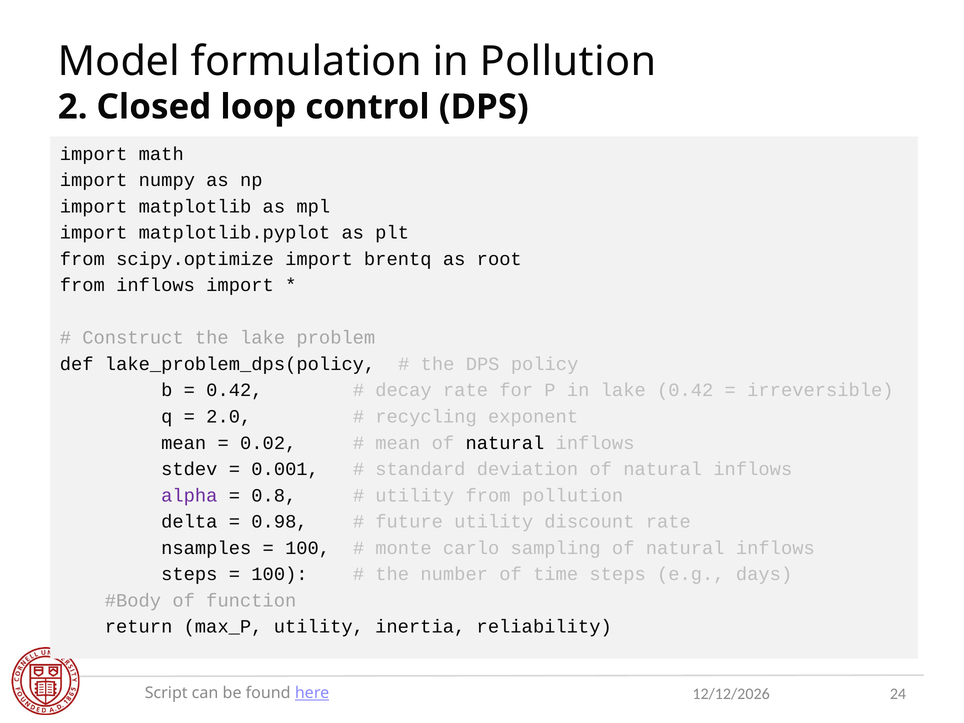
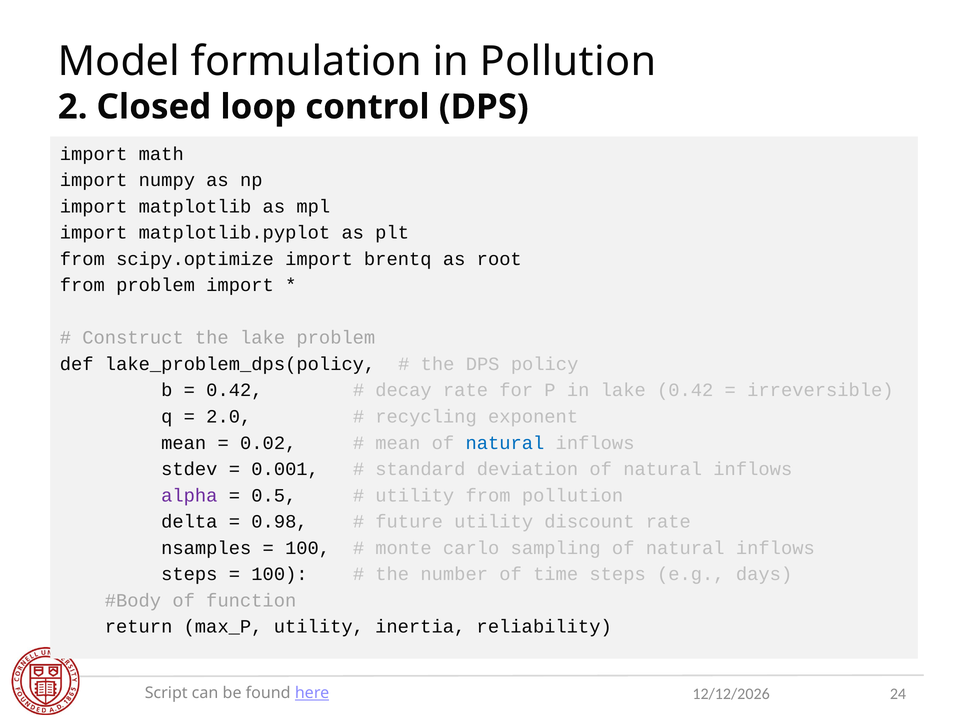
from inflows: inflows -> problem (156, 285)
natural colour: black -> blue (505, 443)
0.8: 0.8 -> 0.5 (274, 495)
